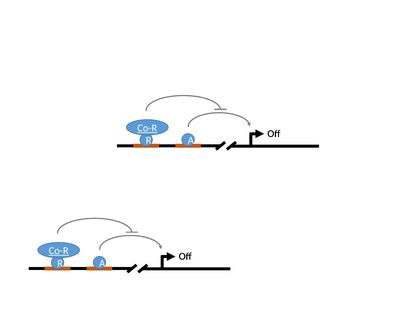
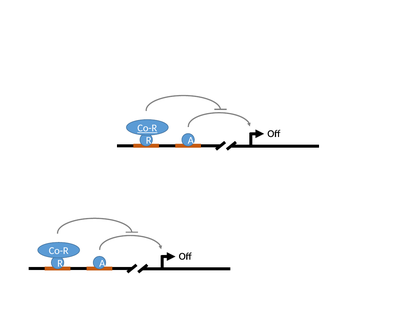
Co-R underline: present -> none (59, 250)
